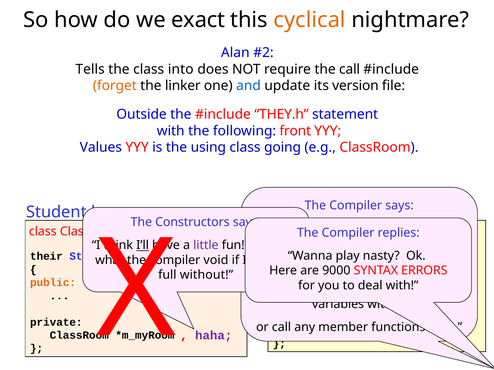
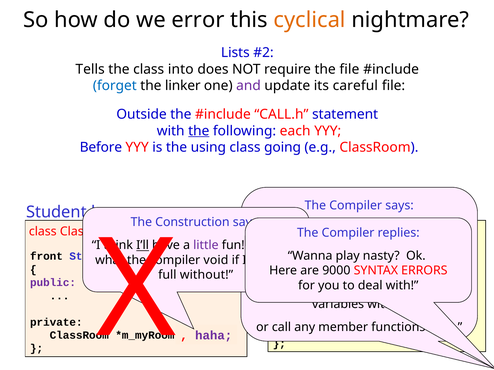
exact: exact -> error (198, 20)
Alan: Alan -> Lists (235, 53)
the call: call -> file (349, 69)
forget colour: orange -> blue (115, 86)
and colour: blue -> purple (248, 86)
version: version -> careful (355, 86)
THEY.h: THEY.h -> CALL.h (281, 115)
the underline: none -> present (199, 131)
front: front -> each (295, 131)
Values: Values -> Before (101, 147)
Constructors: Constructors -> Construction (192, 223)
their: their -> front (46, 257)
public colour: orange -> purple (53, 283)
